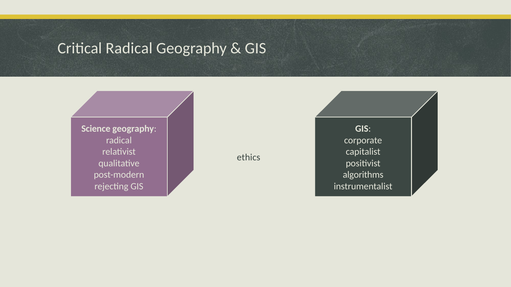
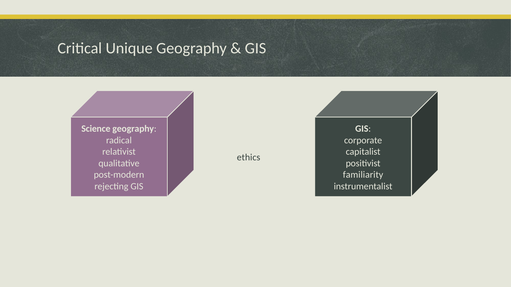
Critical Radical: Radical -> Unique (129, 48)
algorithms: algorithms -> familiarity (363, 175)
